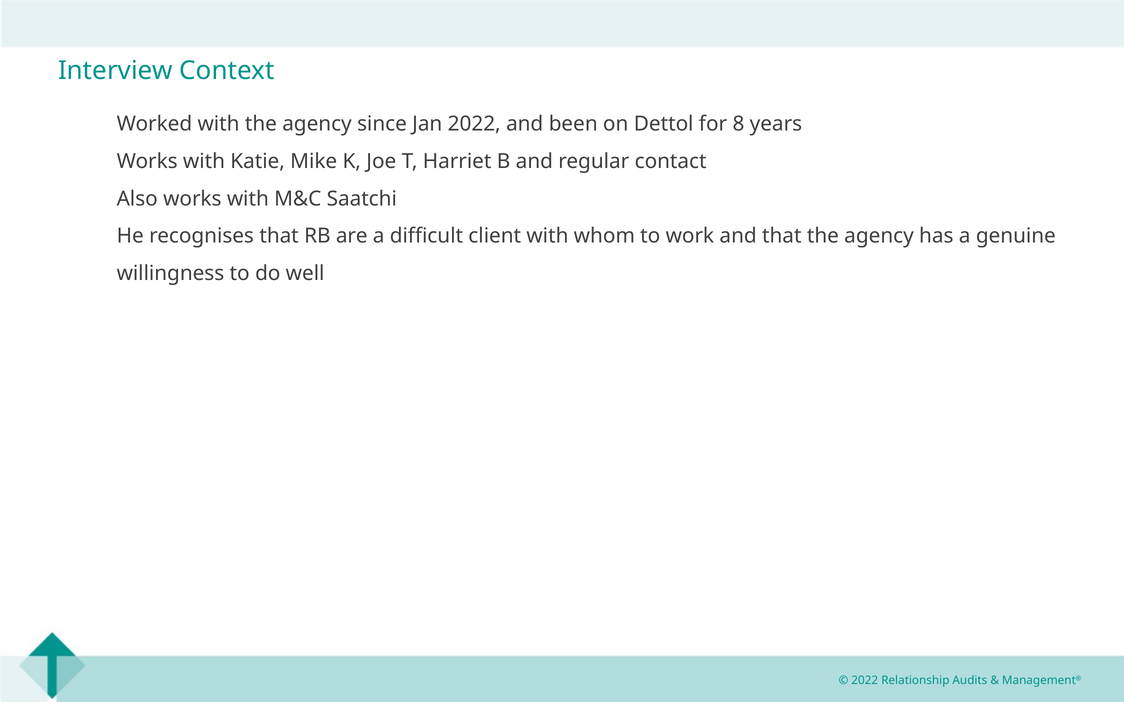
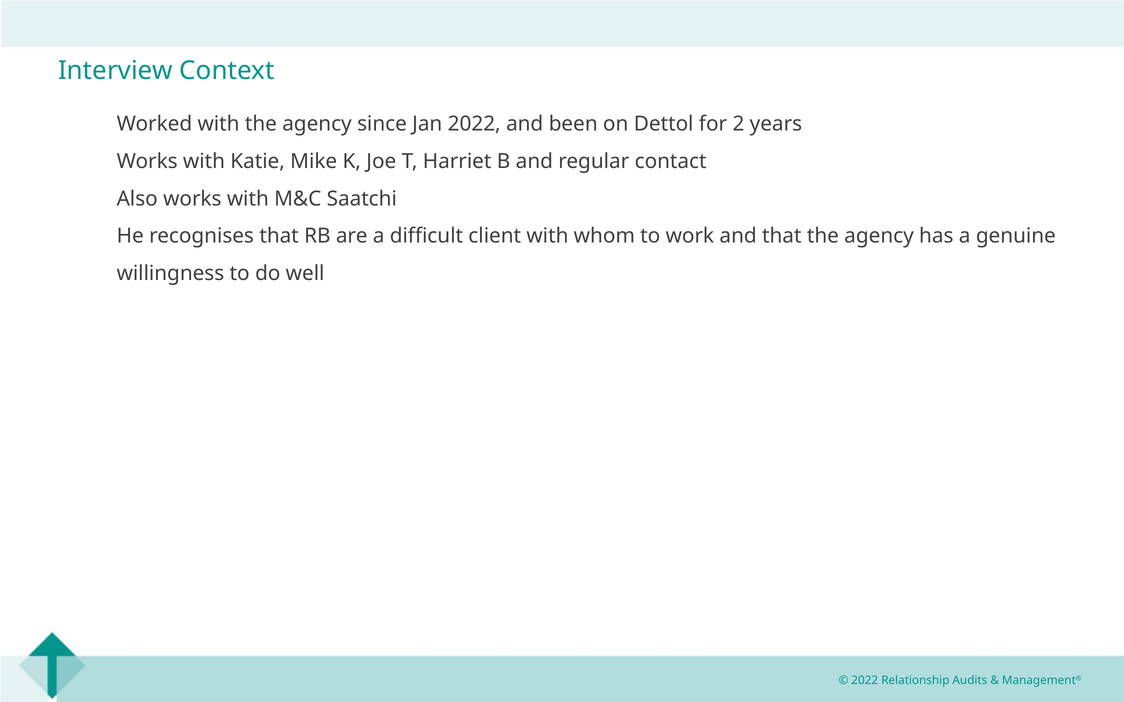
8: 8 -> 2 (738, 124)
